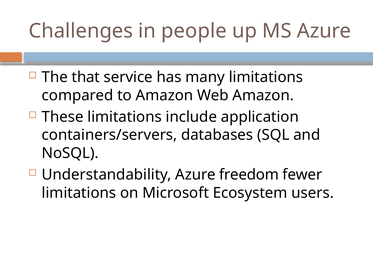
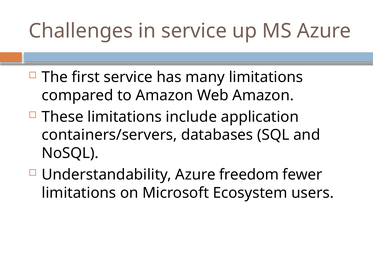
in people: people -> service (194, 31)
that: that -> first (86, 77)
